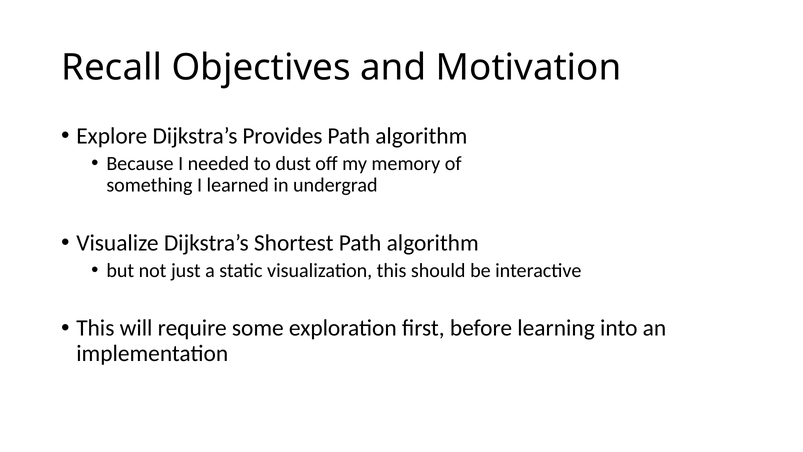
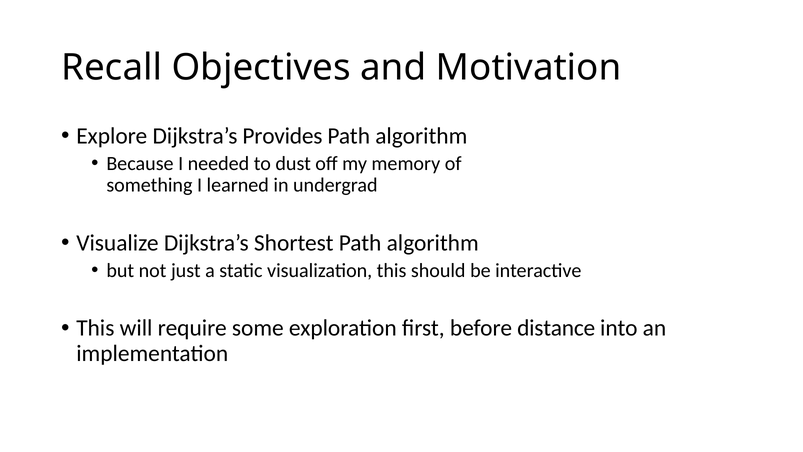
learning: learning -> distance (556, 328)
